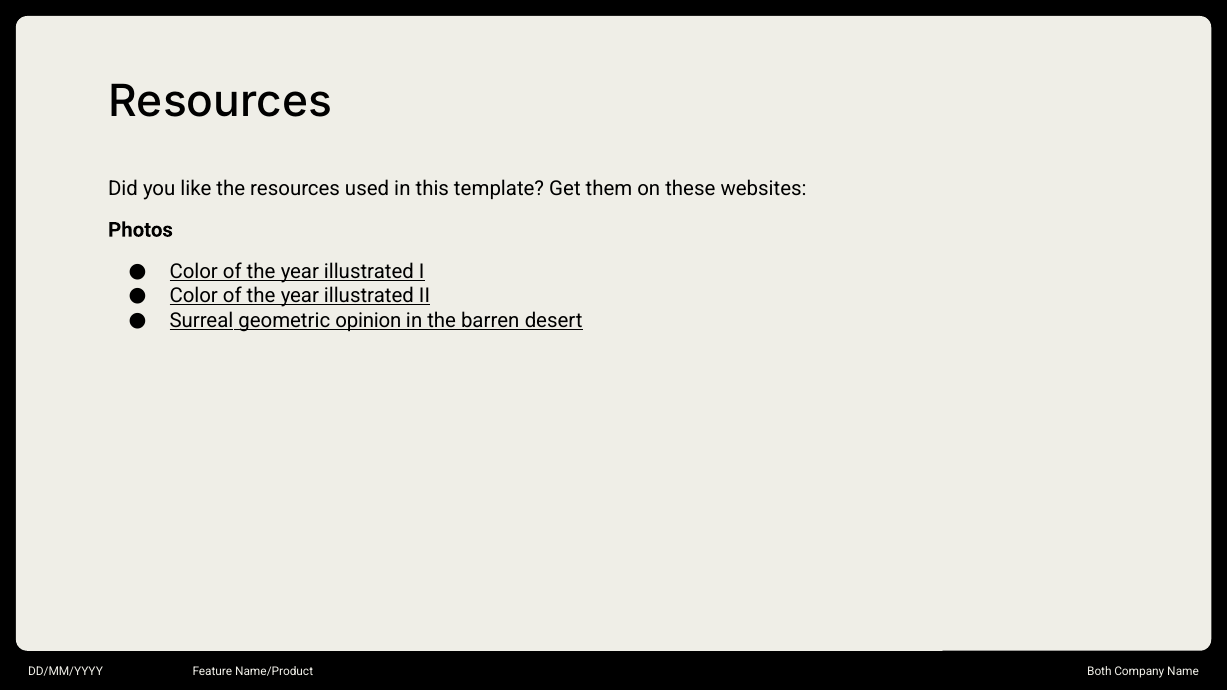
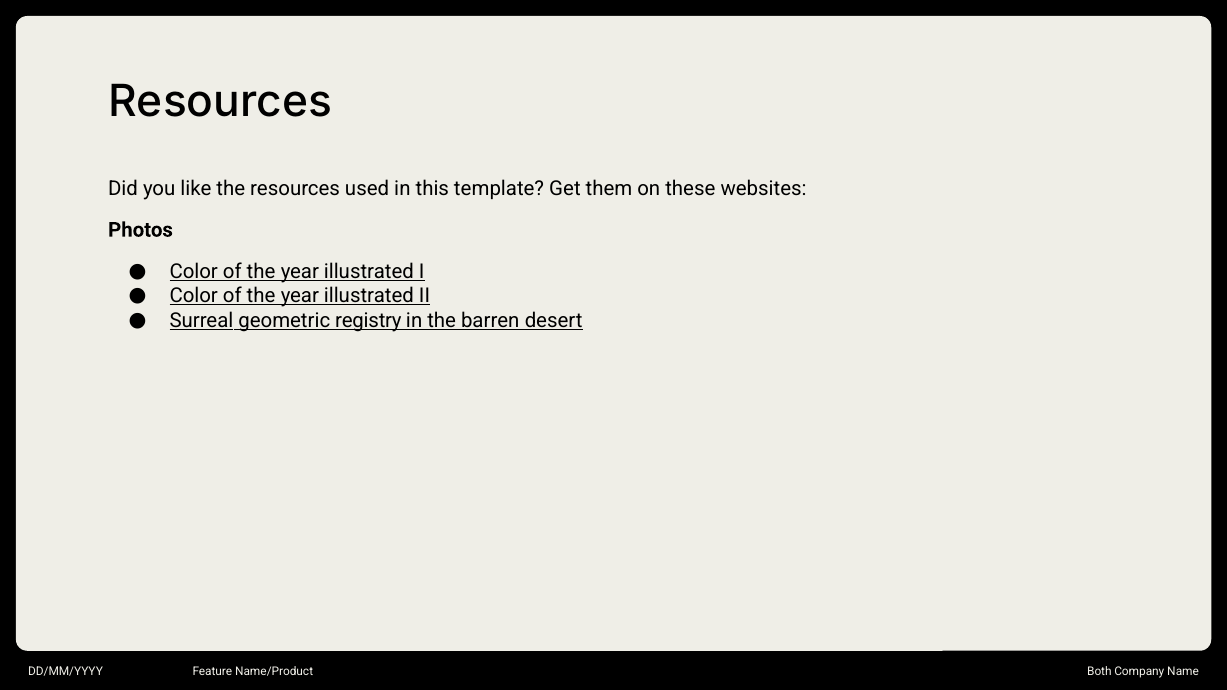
opinion: opinion -> registry (368, 321)
